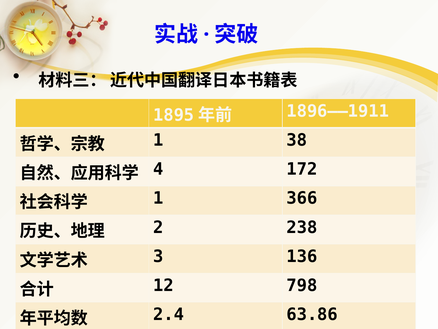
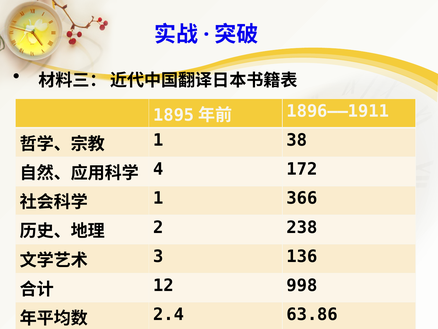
798: 798 -> 998 (302, 285)
